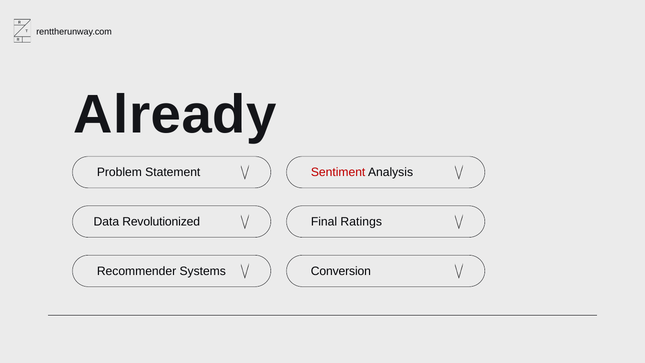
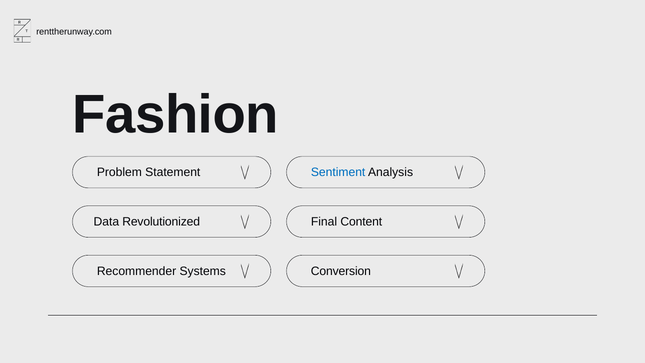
Already: Already -> Fashion (176, 114)
Sentiment colour: red -> blue (338, 172)
Ratings: Ratings -> Content (361, 222)
